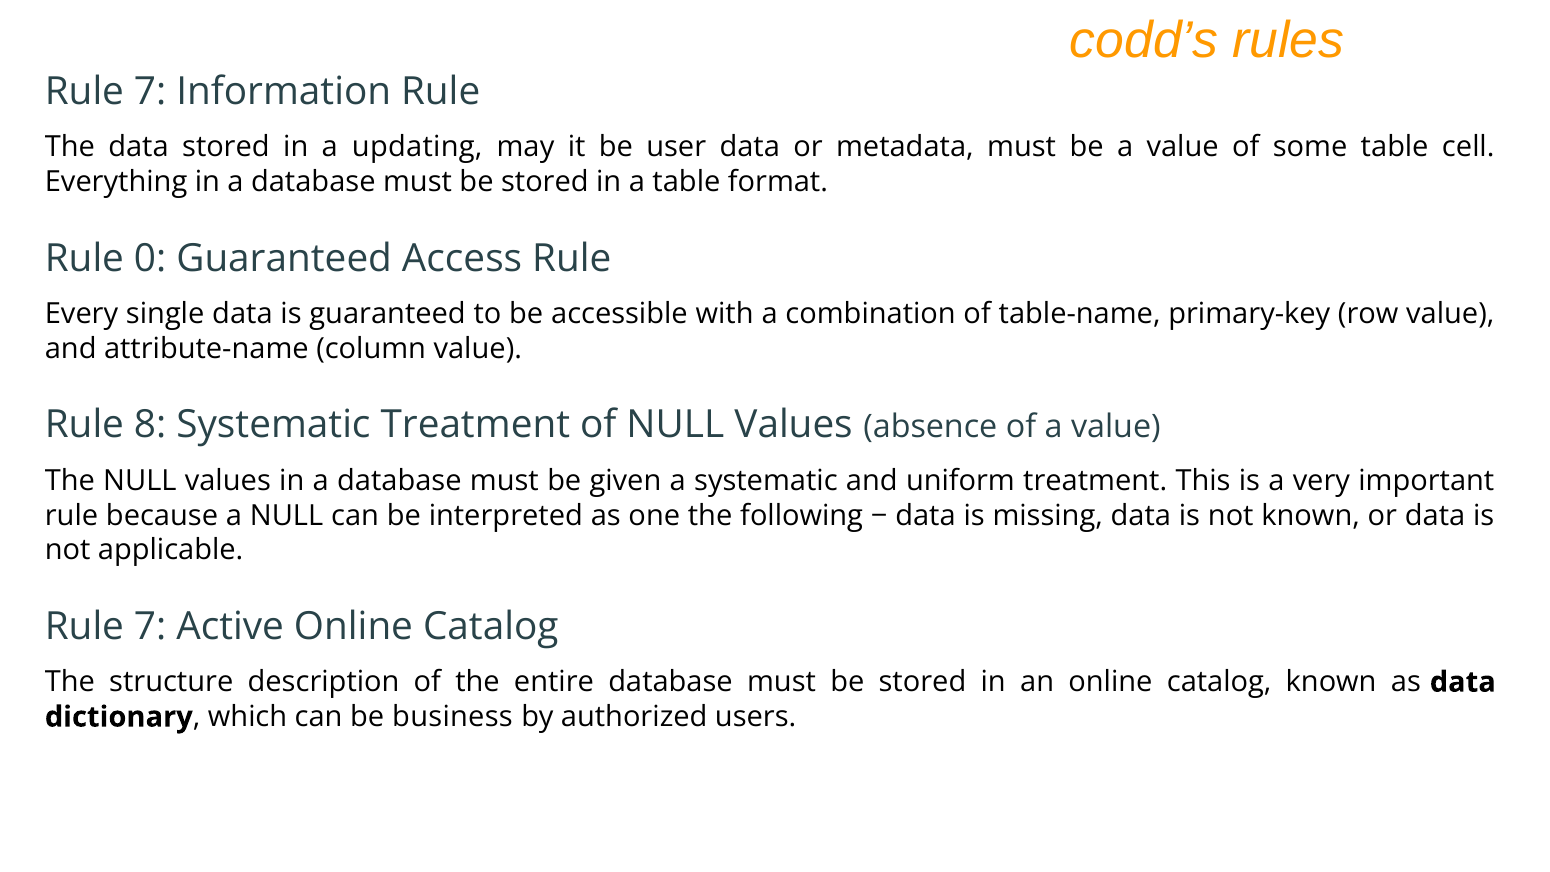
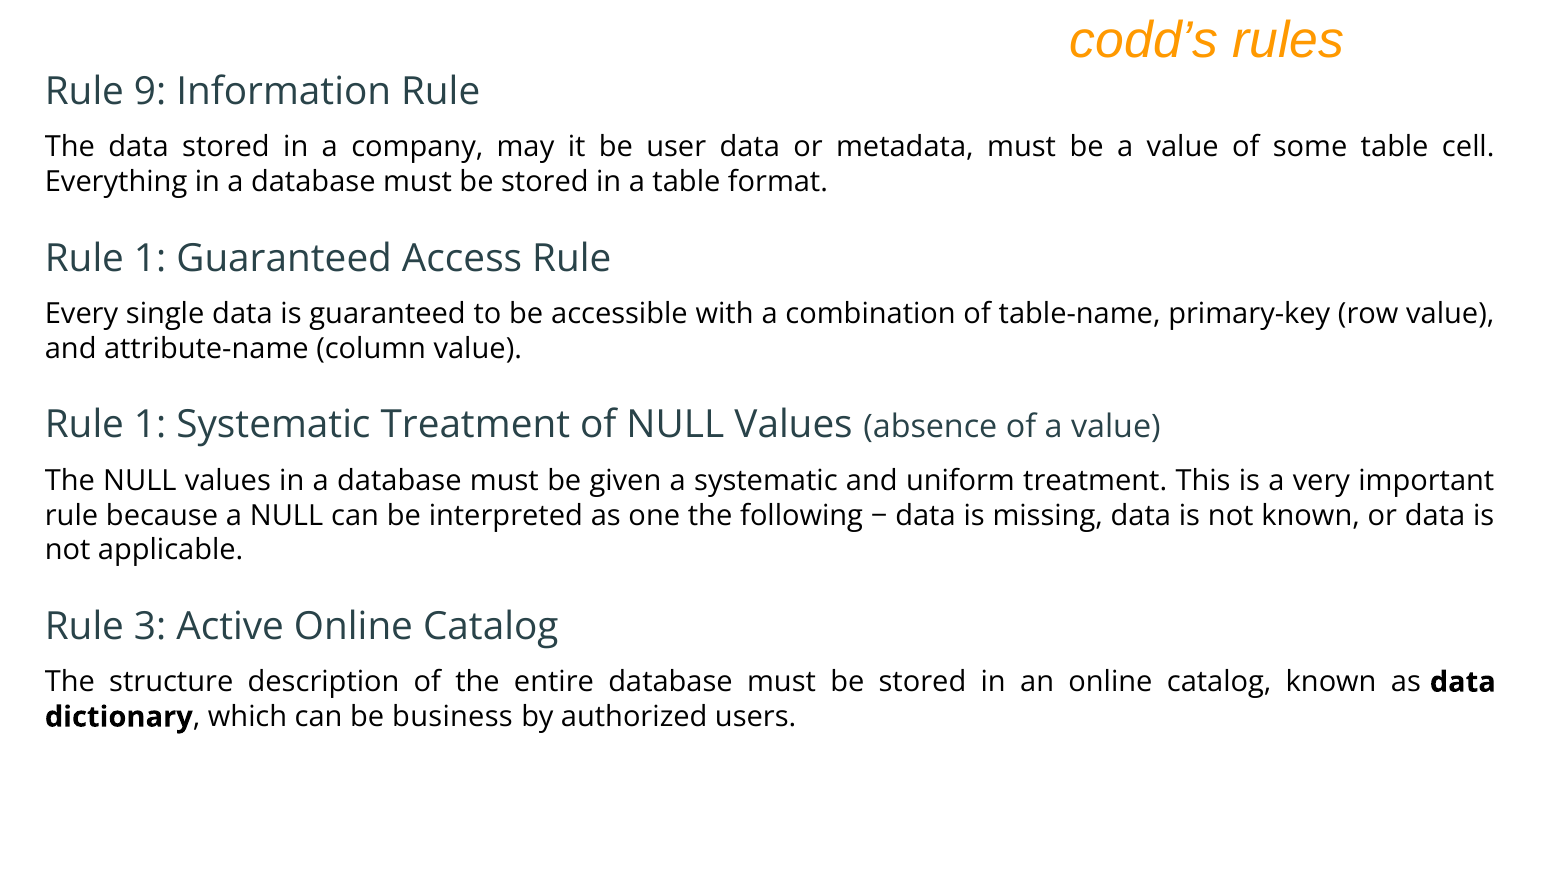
7: 7 -> 9 (150, 92)
updating: updating -> company (417, 147)
0: 0 -> 1 (150, 258)
8: 8 -> 1 (150, 425)
7: 7 -> 3 (150, 627)
